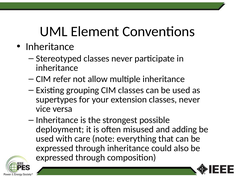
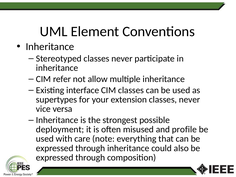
grouping: grouping -> interface (83, 90)
adding: adding -> profile (184, 129)
